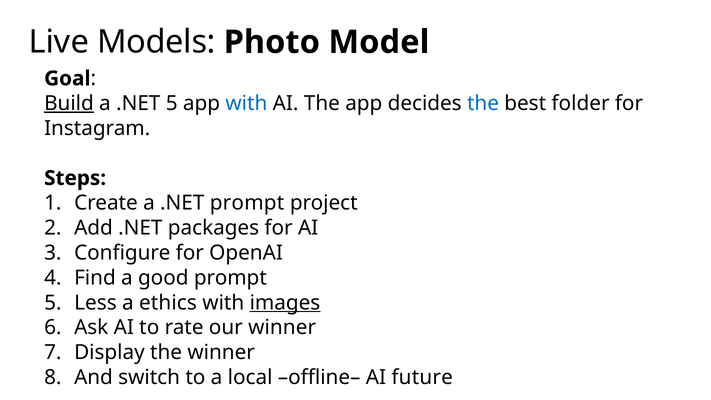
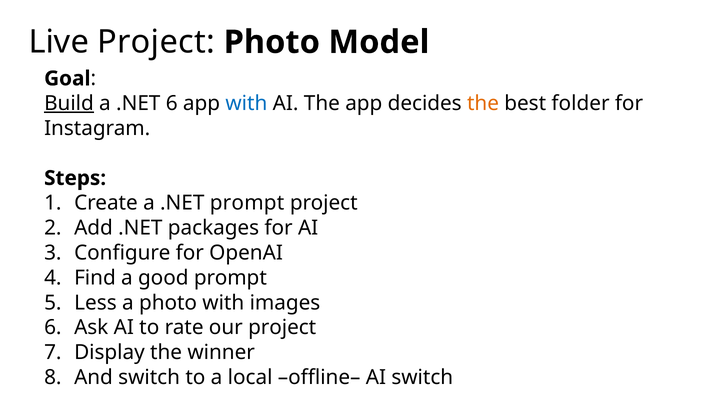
Live Models: Models -> Project (156, 42)
.NET 5: 5 -> 6 (172, 103)
the colour: blue -> orange (483, 103)
a ethics: ethics -> photo (168, 303)
images underline: present -> none (285, 303)
our winner: winner -> project (282, 328)
AI future: future -> switch (422, 377)
